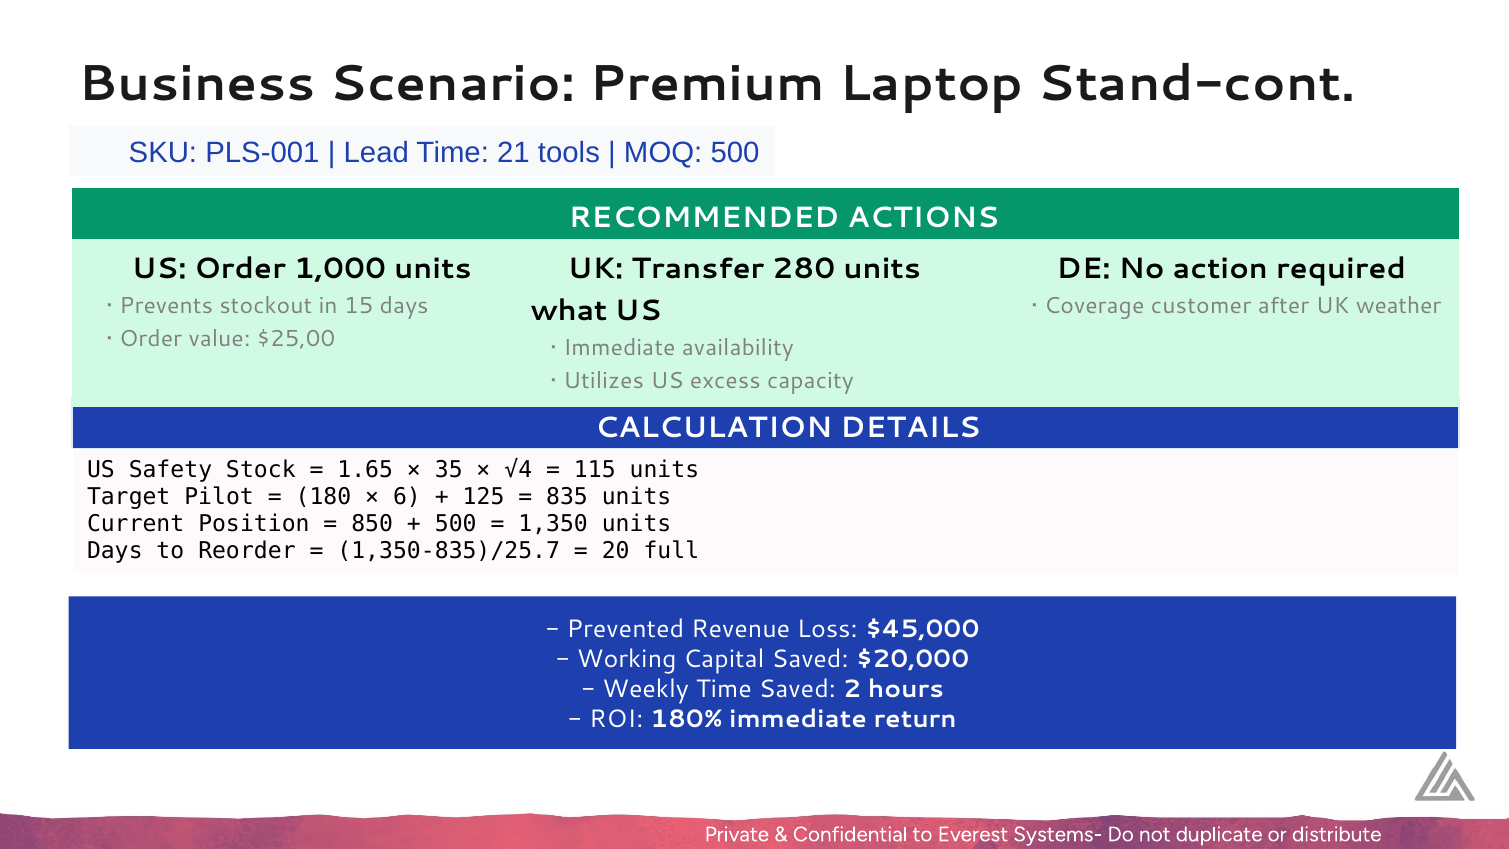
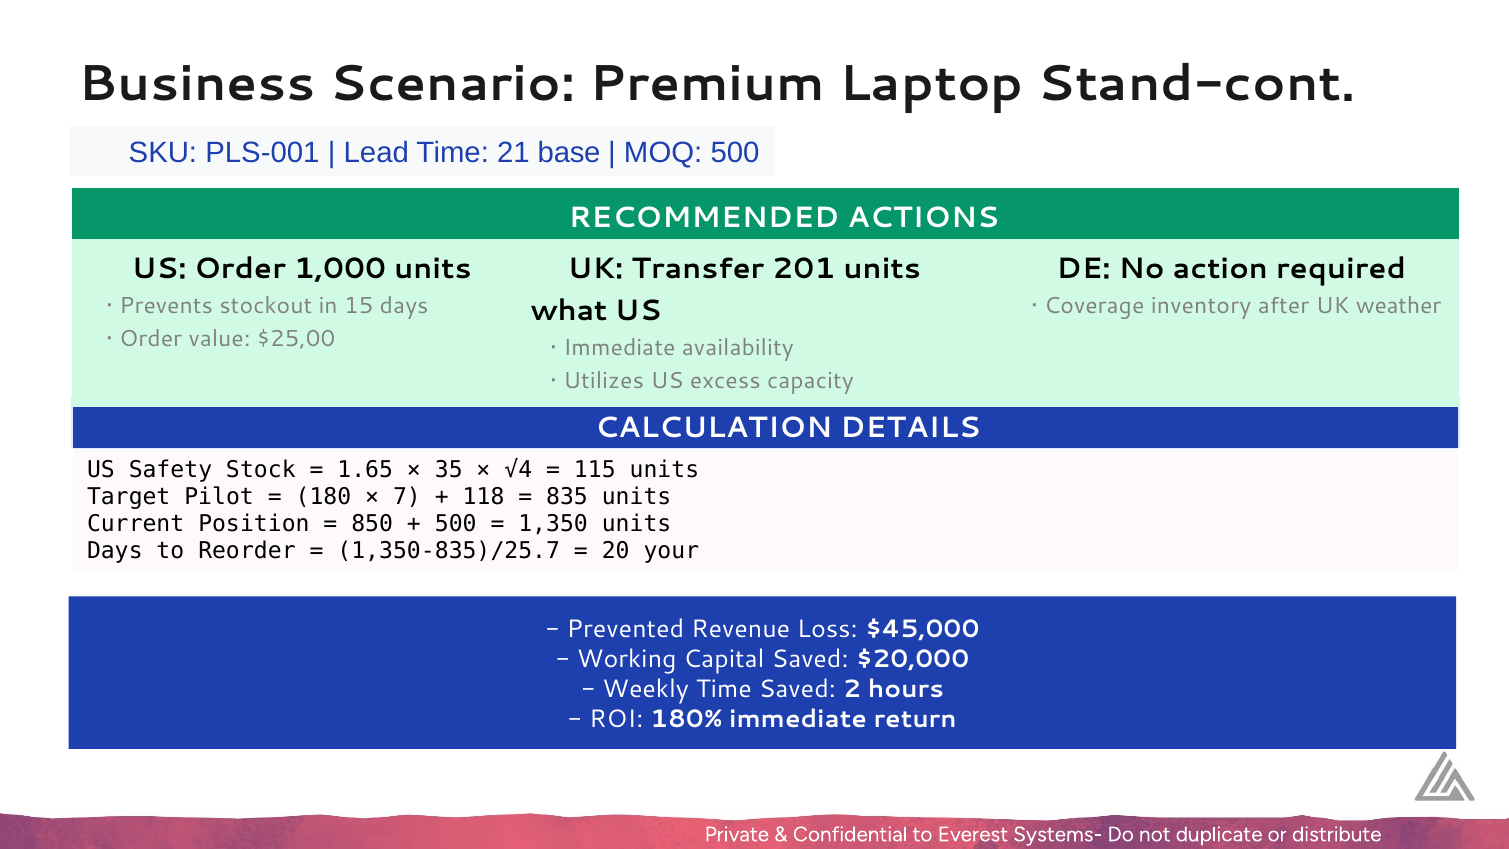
tools: tools -> base (569, 153)
280: 280 -> 201 (804, 269)
customer: customer -> inventory (1201, 306)
6: 6 -> 7 (407, 497)
125: 125 -> 118 (484, 497)
full: full -> your (671, 550)
